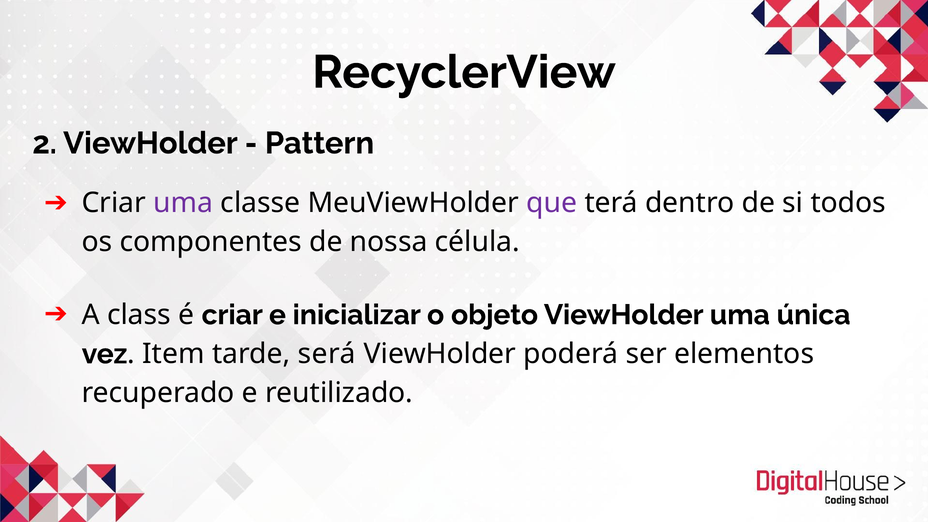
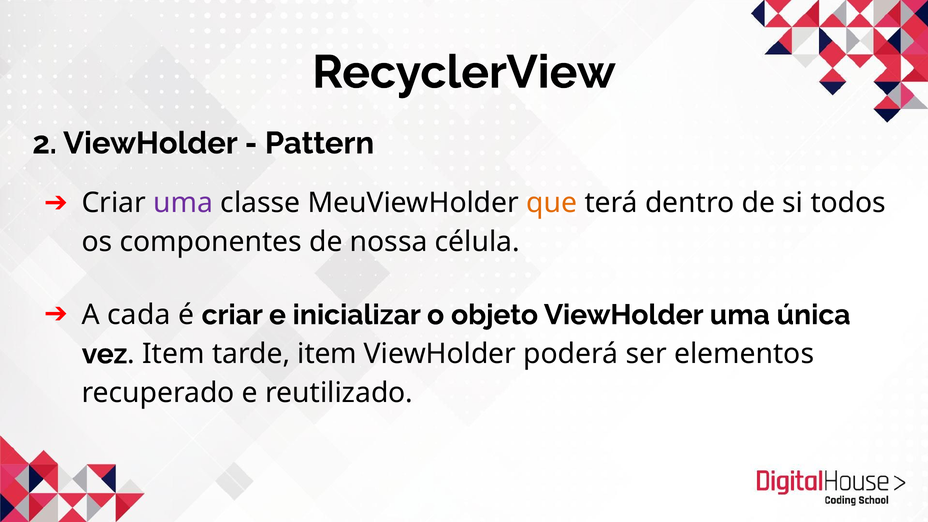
que colour: purple -> orange (552, 203)
class: class -> cada (139, 315)
tarde será: será -> item (327, 354)
